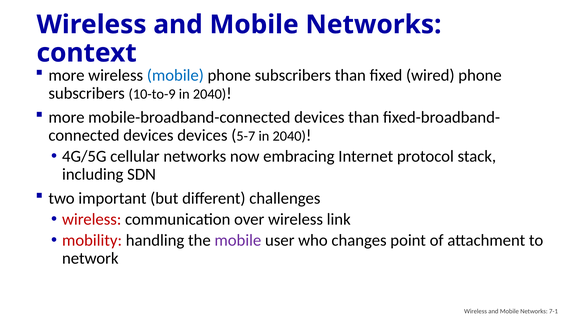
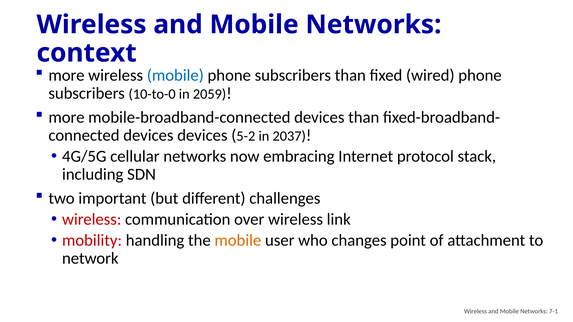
10-to-9: 10-to-9 -> 10-to-0 (152, 94)
2040: 2040 -> 2059 (210, 94)
5-7: 5-7 -> 5-2 (246, 136)
2040: 2040 -> 2037 (289, 136)
mobile colour: purple -> orange (238, 241)
